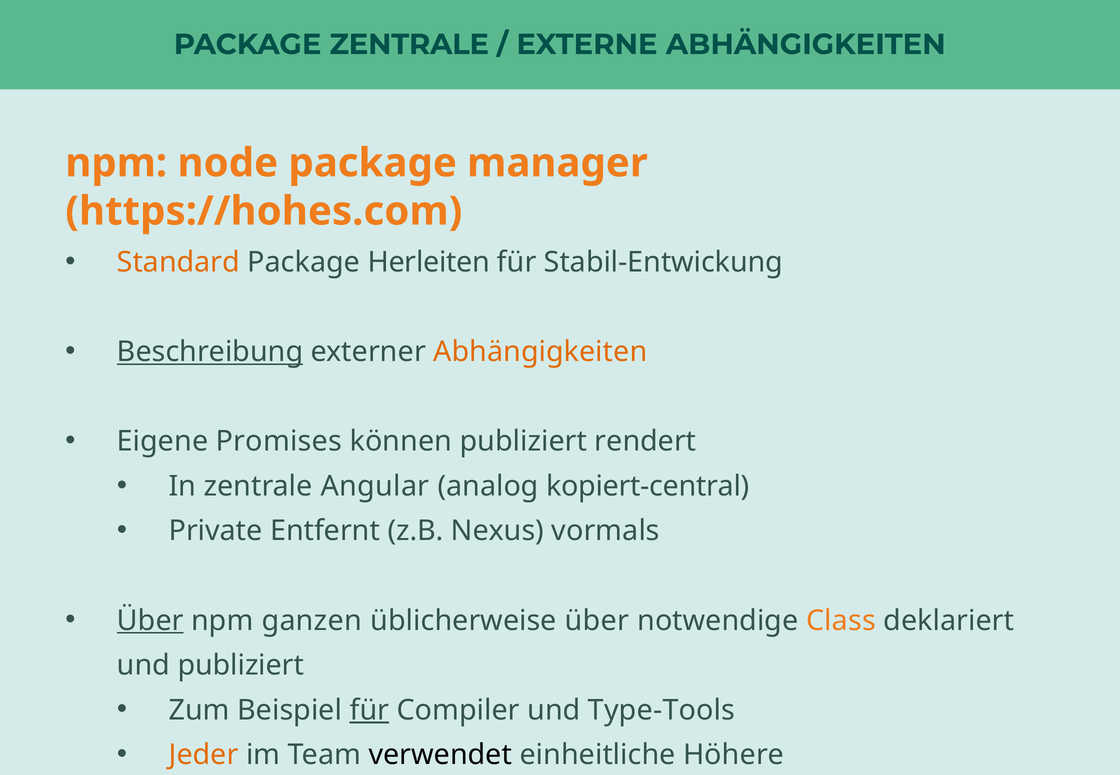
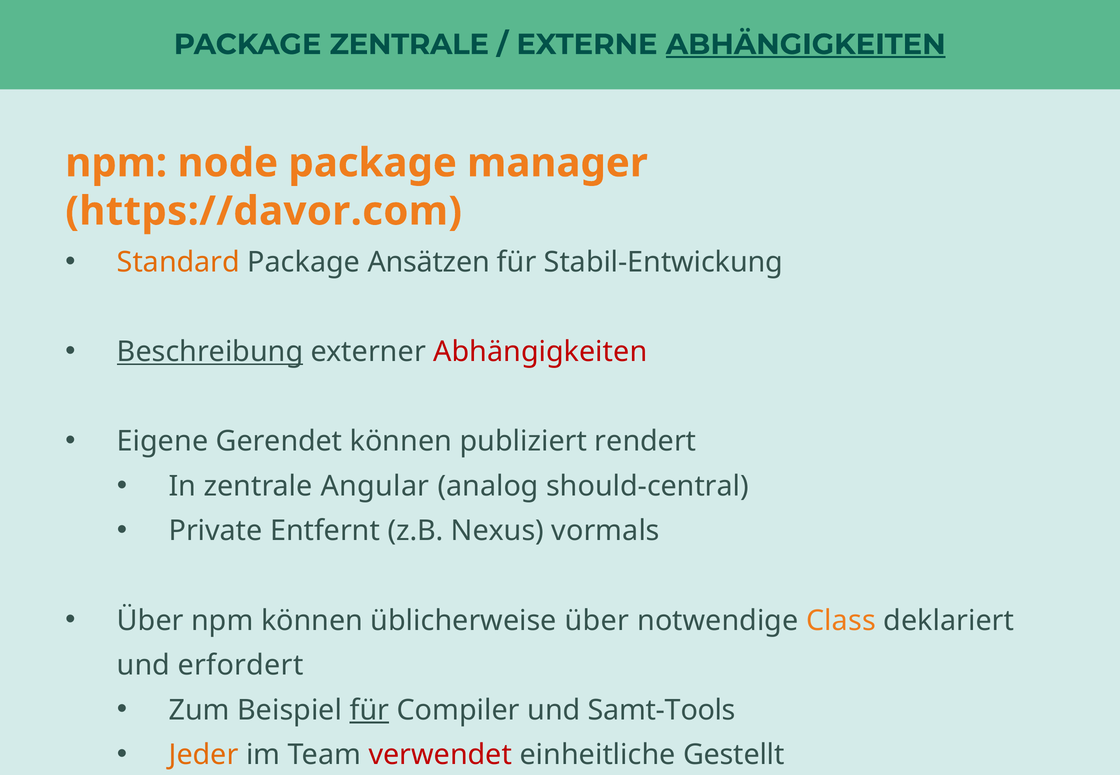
ABHÄNGIGKEITEN underline: none -> present (806, 44)
https://hohes.com: https://hohes.com -> https://davor.com (264, 211)
Herleiten: Herleiten -> Ansätzen (429, 262)
Abhängigkeiten colour: orange -> red (540, 352)
Promises: Promises -> Gerendet (279, 442)
kopiert-central: kopiert-central -> should-central (648, 486)
Über underline: present -> none (150, 621)
npm ganzen: ganzen -> können (312, 621)
und publiziert: publiziert -> erfordert (241, 666)
Type-Tools: Type-Tools -> Samt-Tools (662, 710)
verwendet colour: black -> red (440, 755)
Höhere: Höhere -> Gestellt (734, 755)
